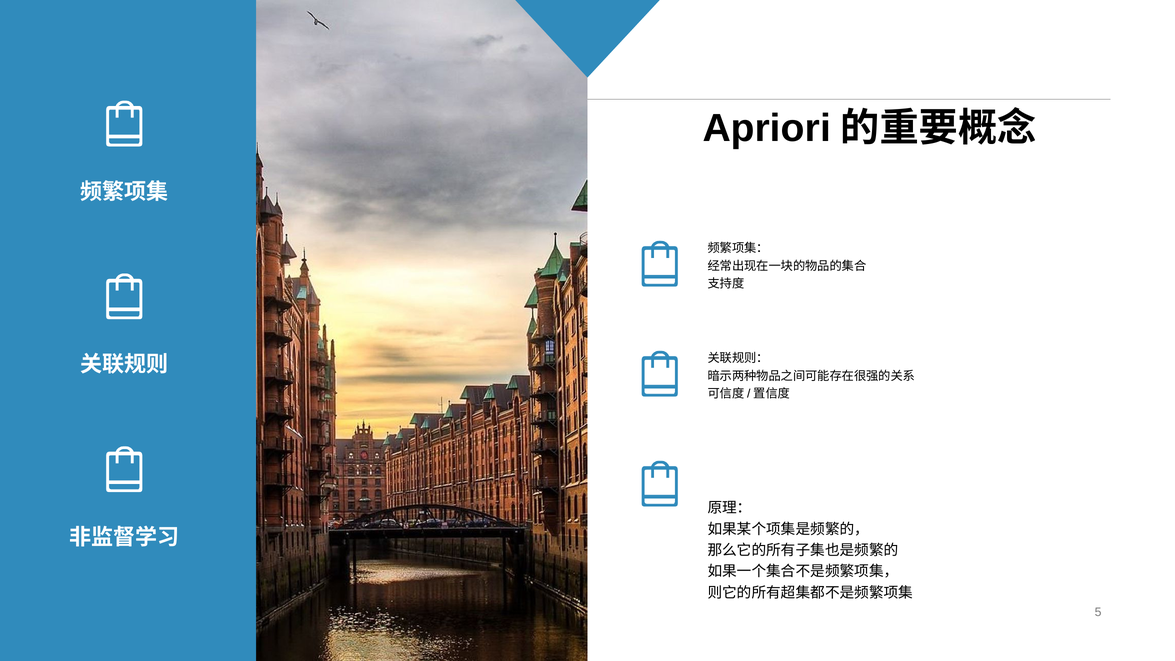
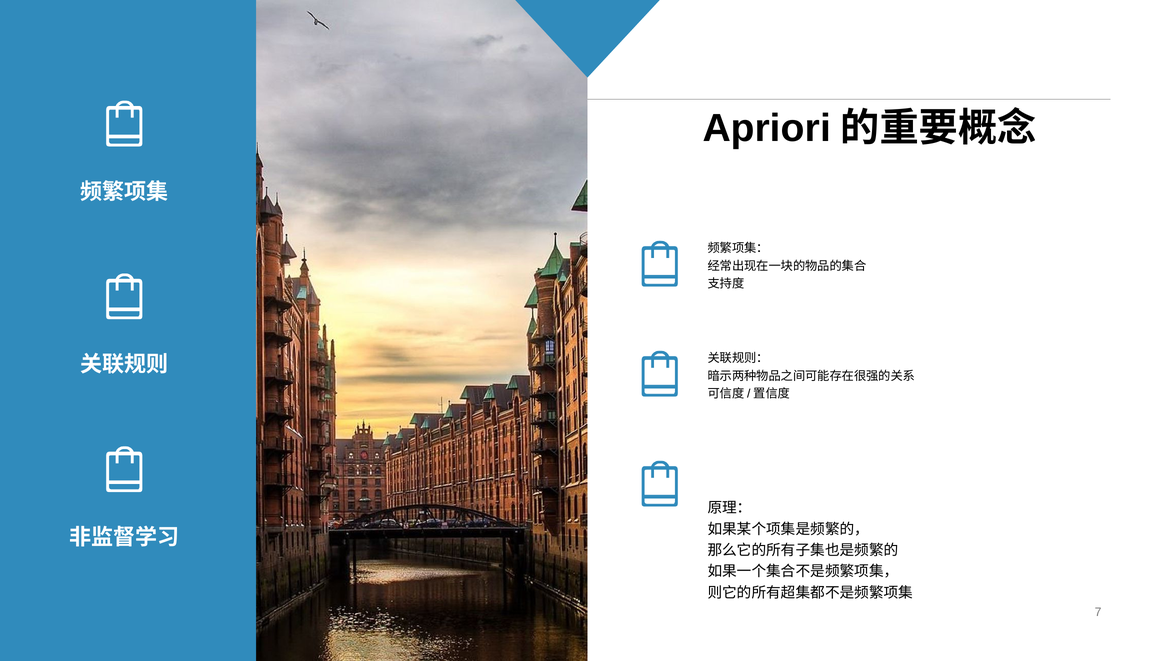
5: 5 -> 7 (1098, 612)
